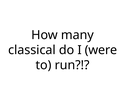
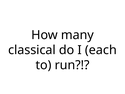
were: were -> each (101, 50)
